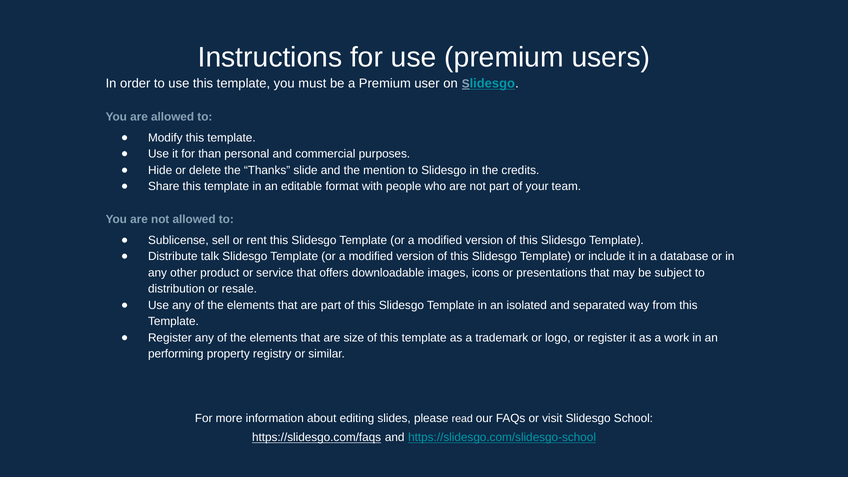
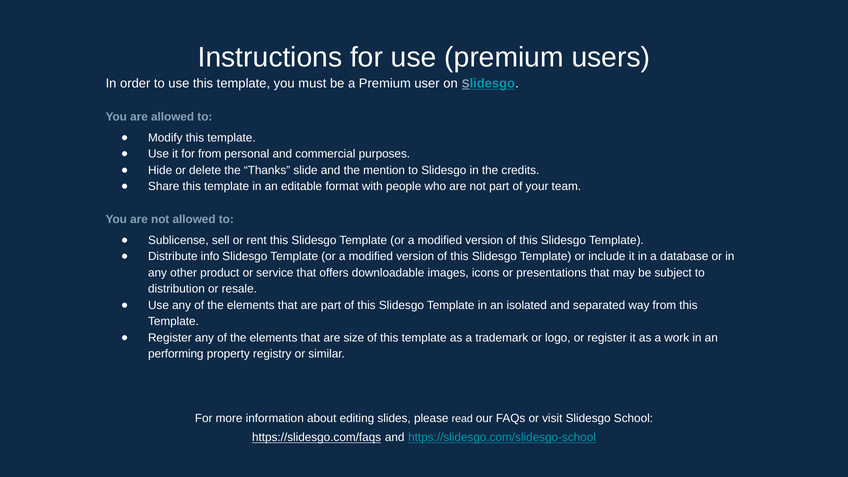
for than: than -> from (210, 154)
talk: talk -> info (210, 257)
